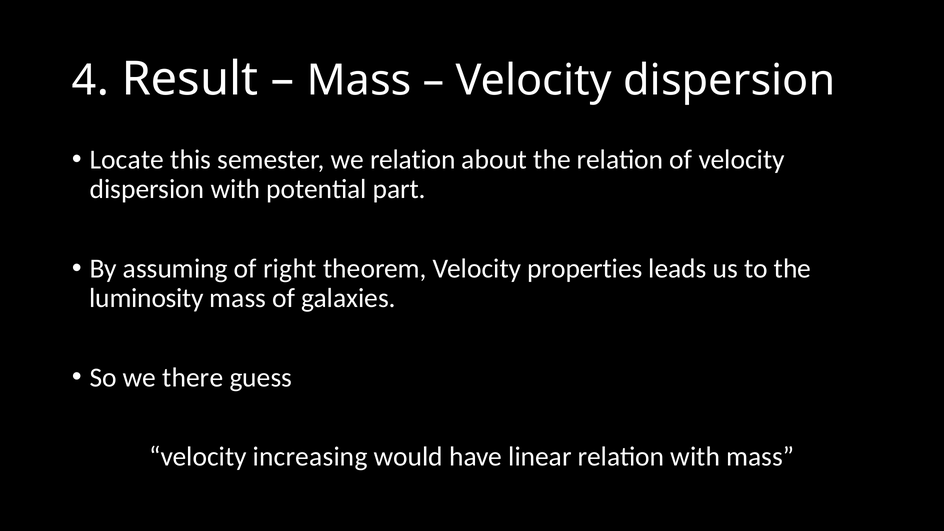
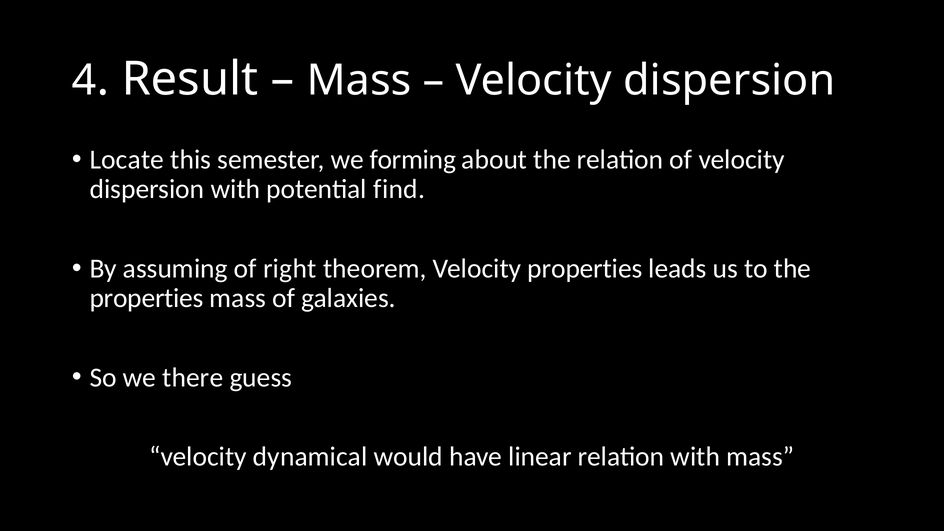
we relation: relation -> forming (413, 160)
part: part -> find (399, 189)
luminosity: luminosity -> properties (147, 298)
increasing: increasing -> dynamical (310, 457)
